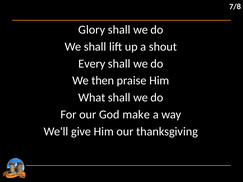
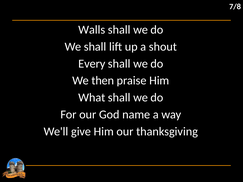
Glory: Glory -> Walls (92, 30)
make: make -> name (136, 115)
